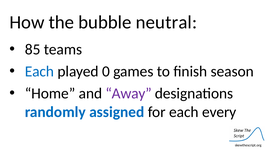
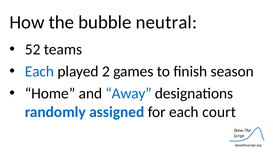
85: 85 -> 52 (33, 49)
0: 0 -> 2 (106, 71)
Away colour: purple -> blue (129, 93)
every: every -> court (219, 112)
